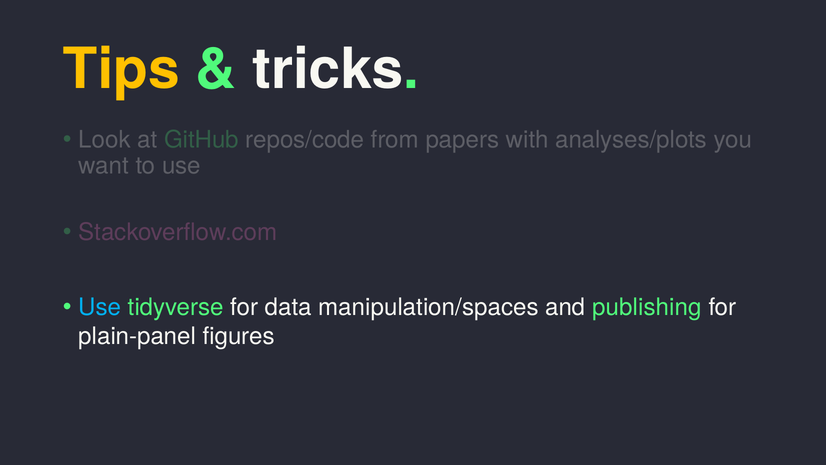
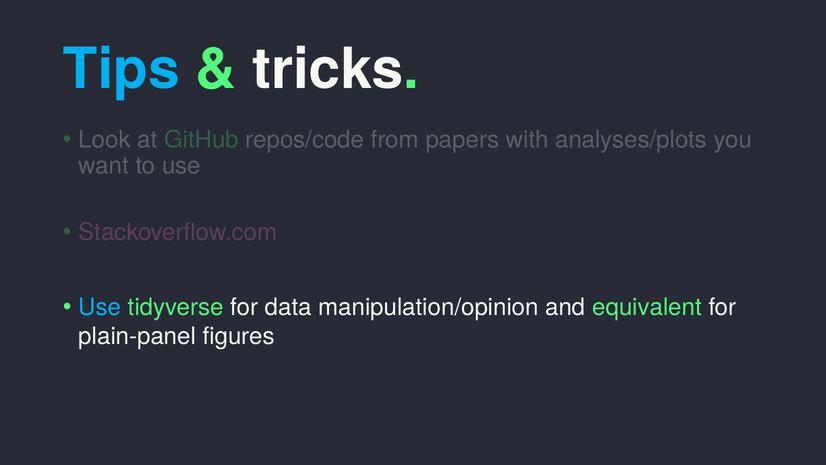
Tips colour: yellow -> light blue (121, 69)
manipulation/spaces: manipulation/spaces -> manipulation/opinion (428, 307)
publishing: publishing -> equivalent (647, 307)
